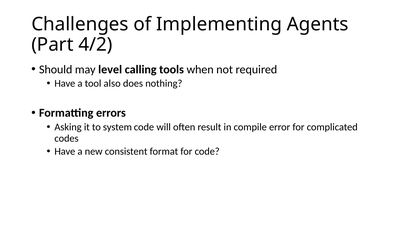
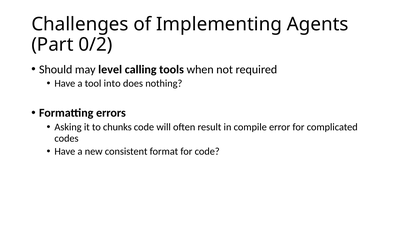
4/2: 4/2 -> 0/2 (95, 45)
also: also -> into (112, 84)
system: system -> chunks (117, 127)
